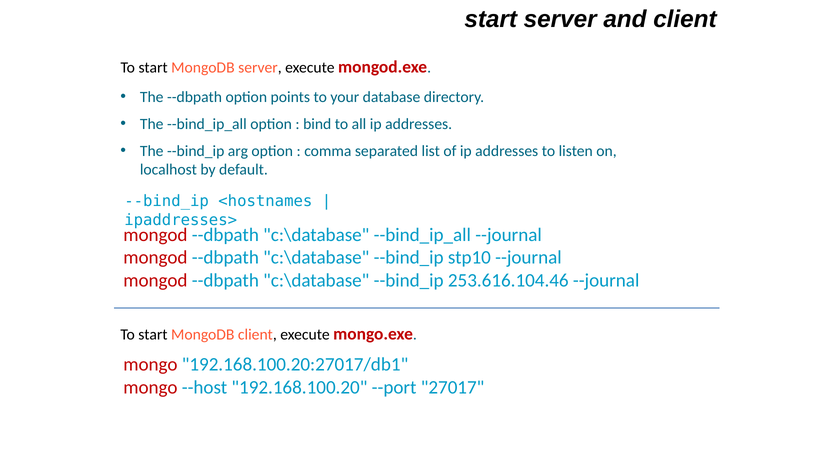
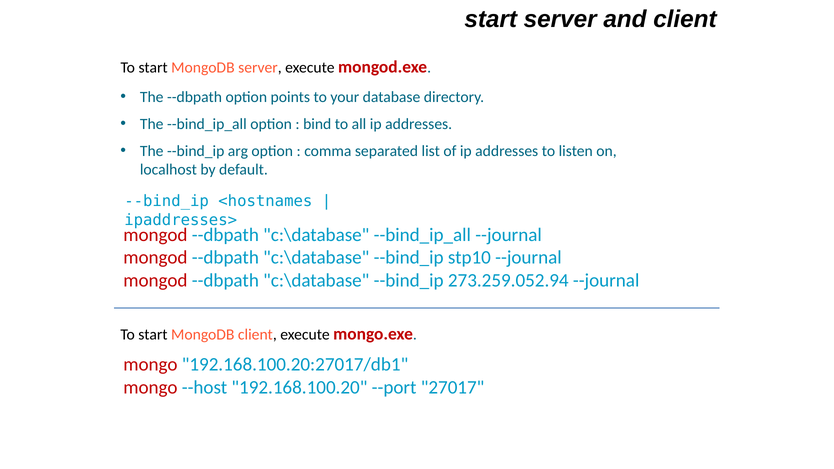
253.616.104.46: 253.616.104.46 -> 273.259.052.94 (508, 281)
